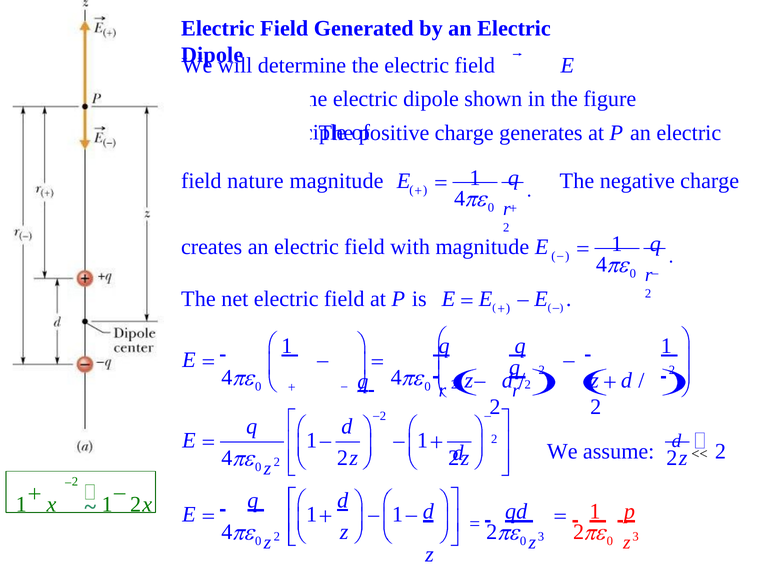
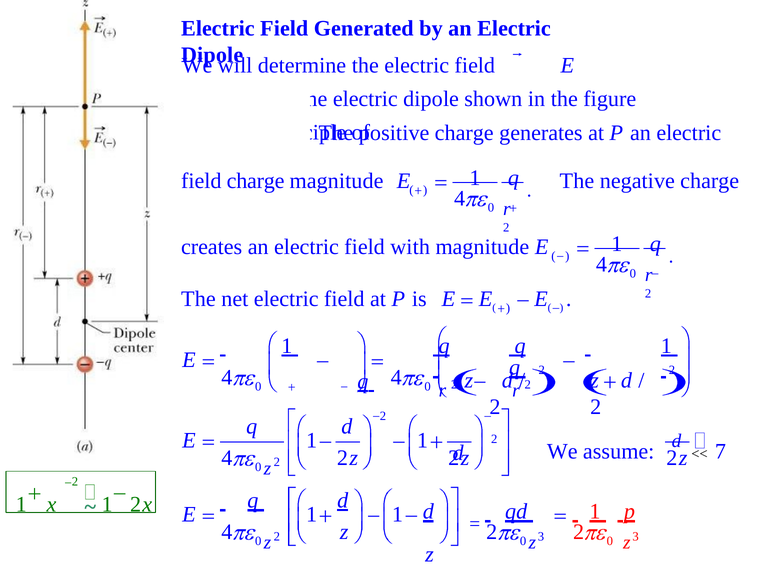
field nature: nature -> charge (256, 181)
2: 2 -> 7 (720, 452)
